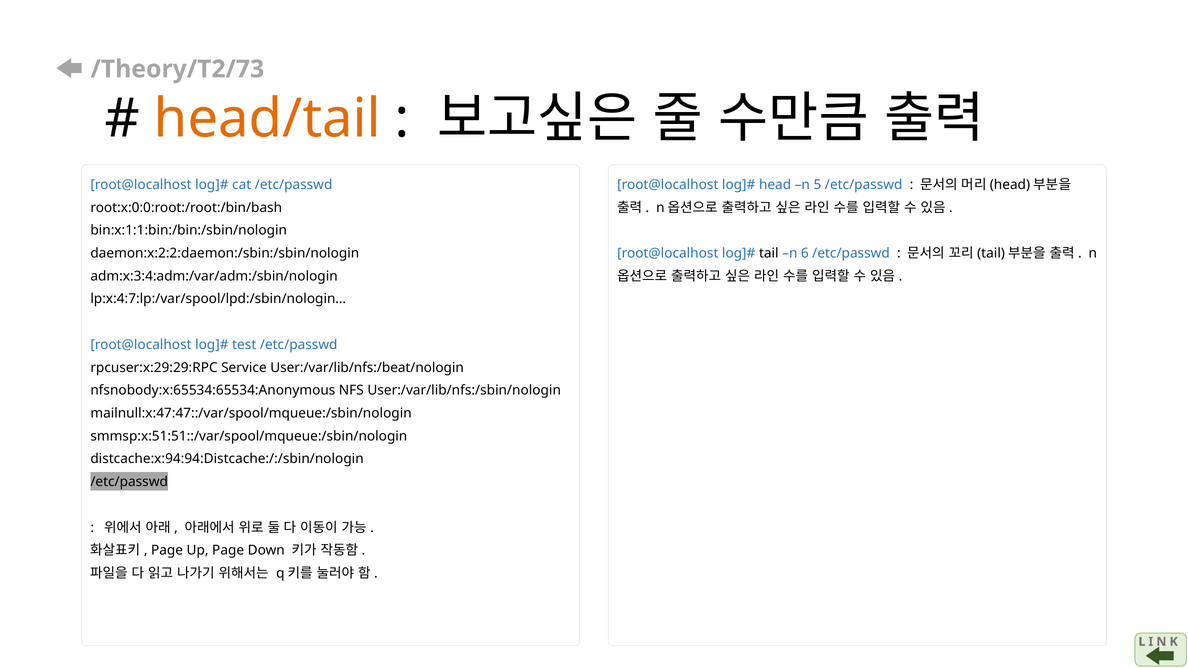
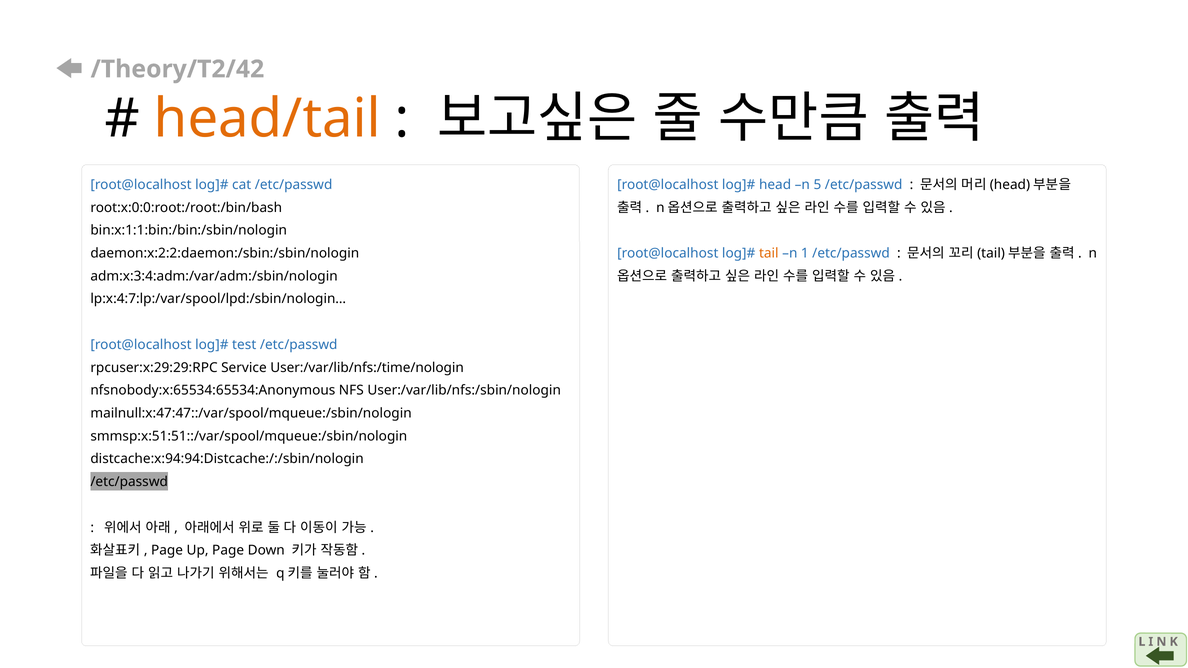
/Theory/T2/73: /Theory/T2/73 -> /Theory/T2/42 (177, 69)
tail colour: black -> orange (769, 253)
6: 6 -> 1 (805, 253)
User:/var/lib/nfs:/beat/nologin: User:/var/lib/nfs:/beat/nologin -> User:/var/lib/nfs:/time/nologin (367, 368)
